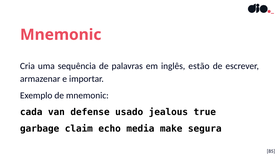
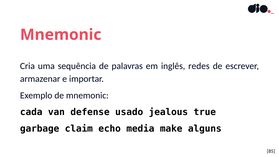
estão: estão -> redes (199, 66)
segura: segura -> alguns (205, 129)
